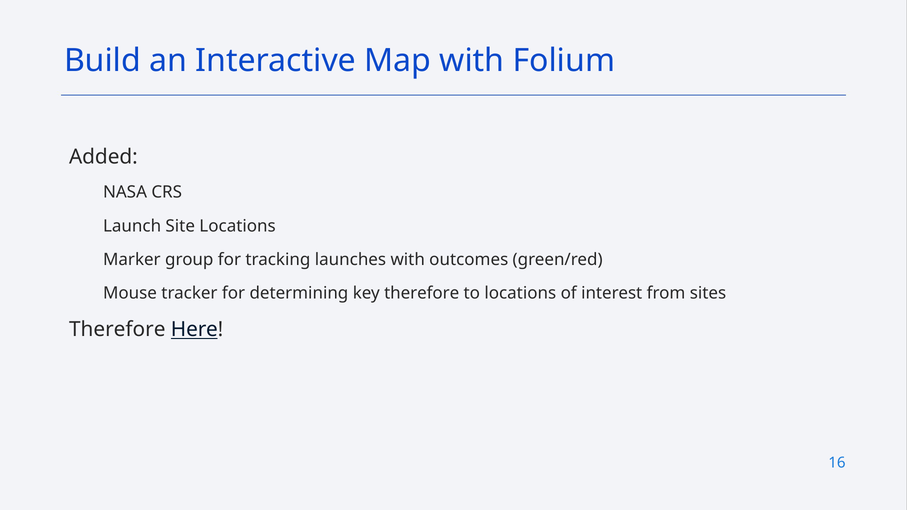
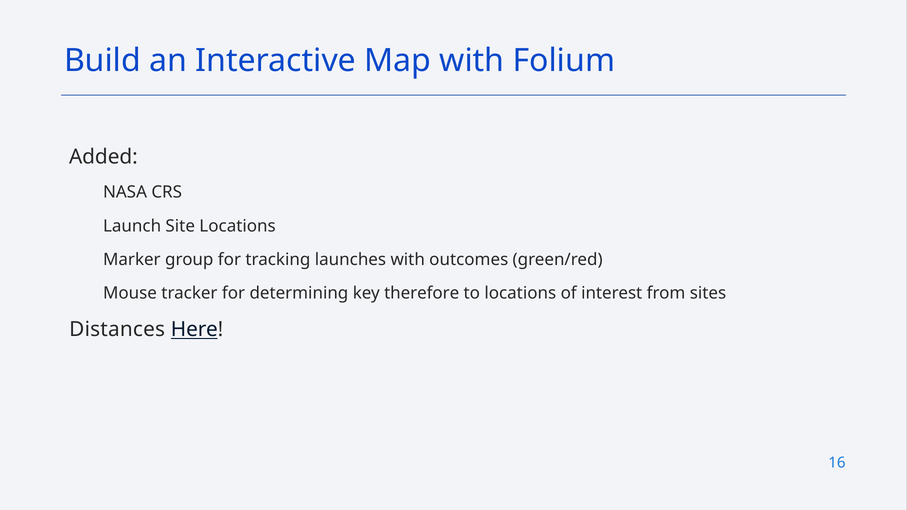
Therefore: Therefore -> Distances (117, 329)
